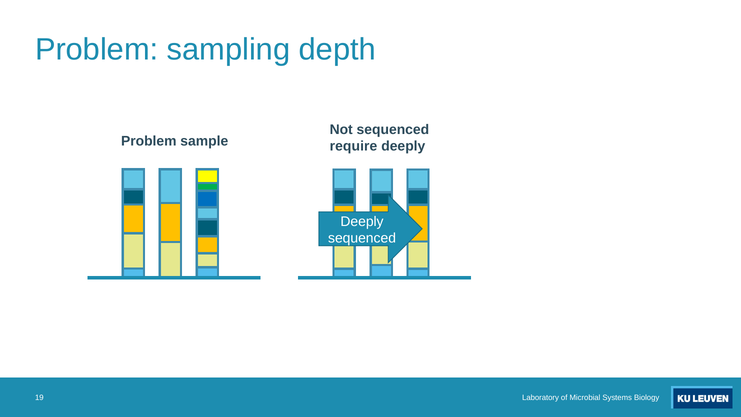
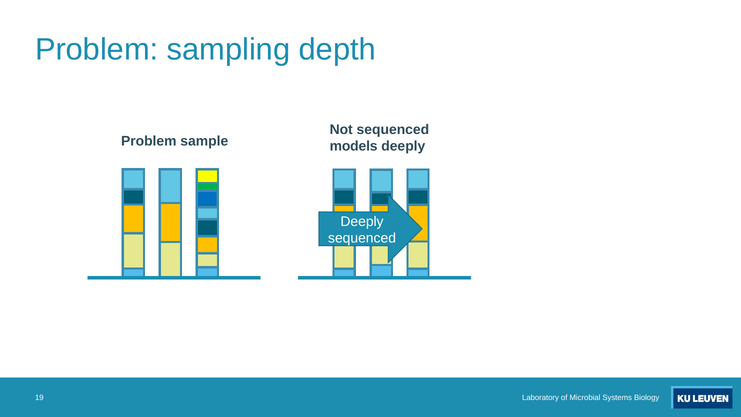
require: require -> models (354, 146)
